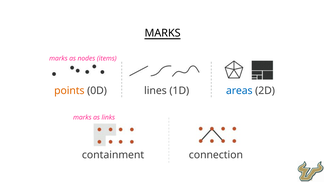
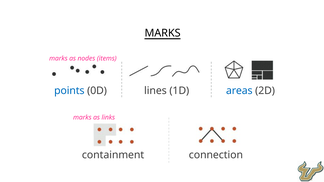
points colour: orange -> blue (69, 91)
